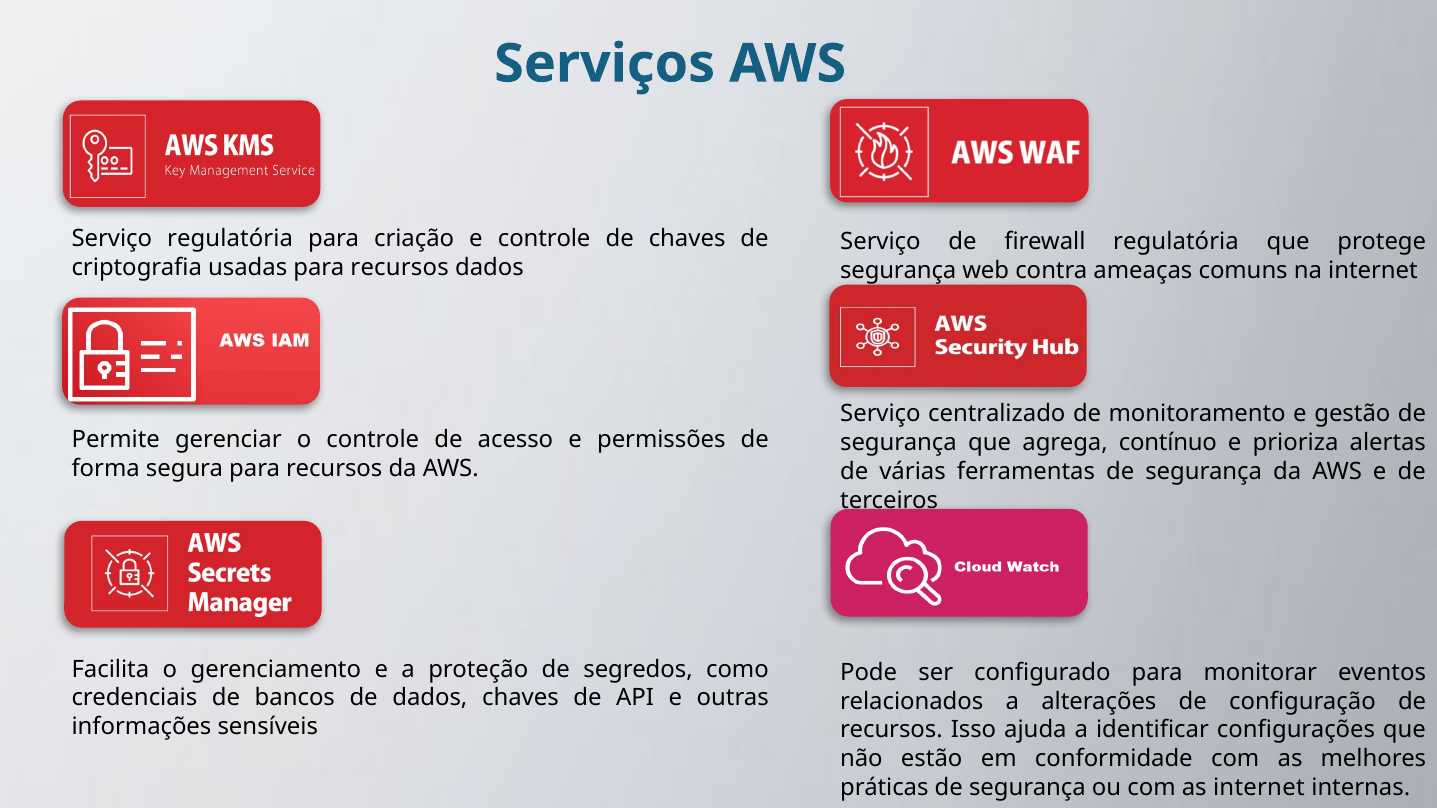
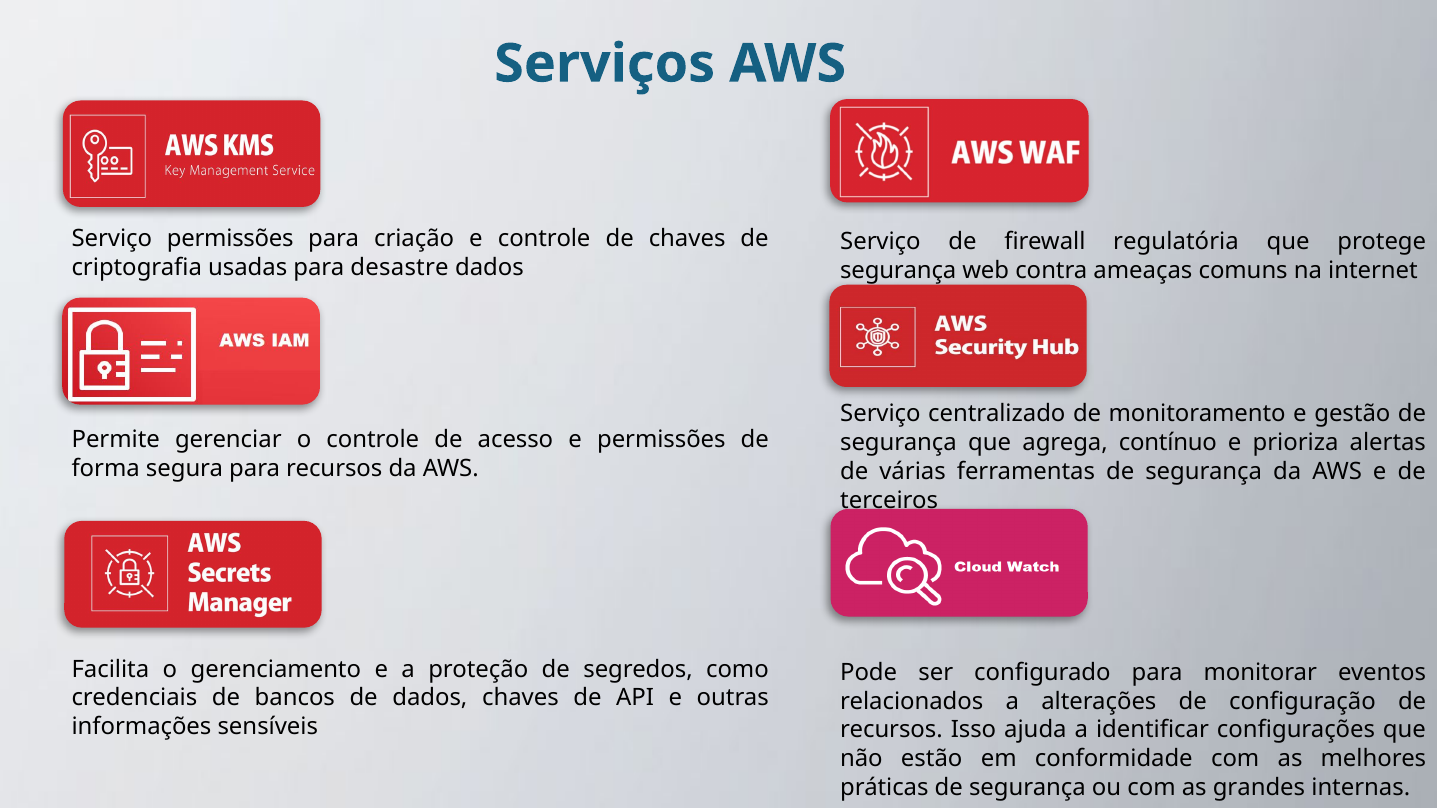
Serviço regulatória: regulatória -> permissões (230, 239)
usadas para recursos: recursos -> desastre (400, 267)
as internet: internet -> grandes (1259, 788)
